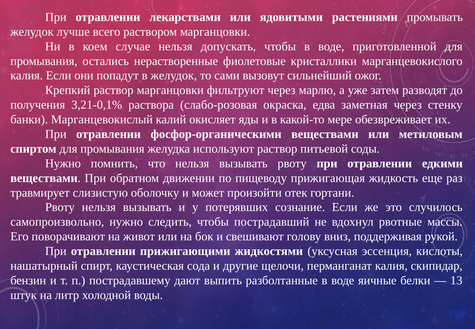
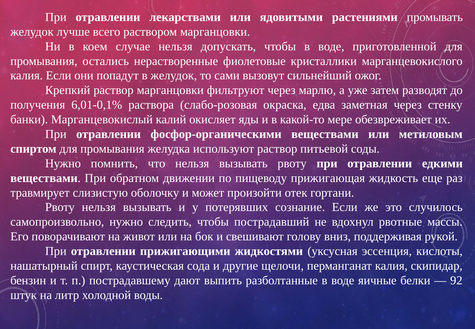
3,21-0,1%: 3,21-0,1% -> 6,01-0,1% (97, 105)
13: 13 -> 92 (456, 280)
